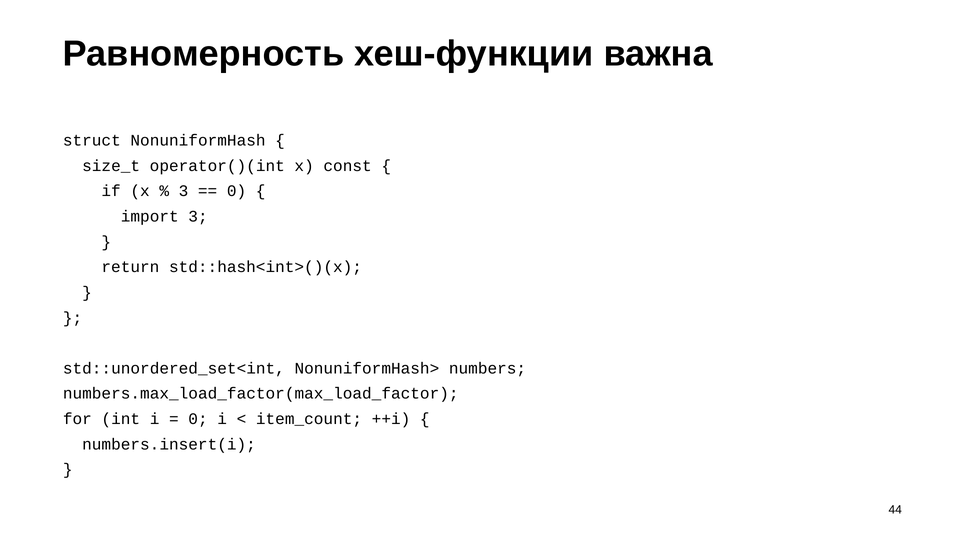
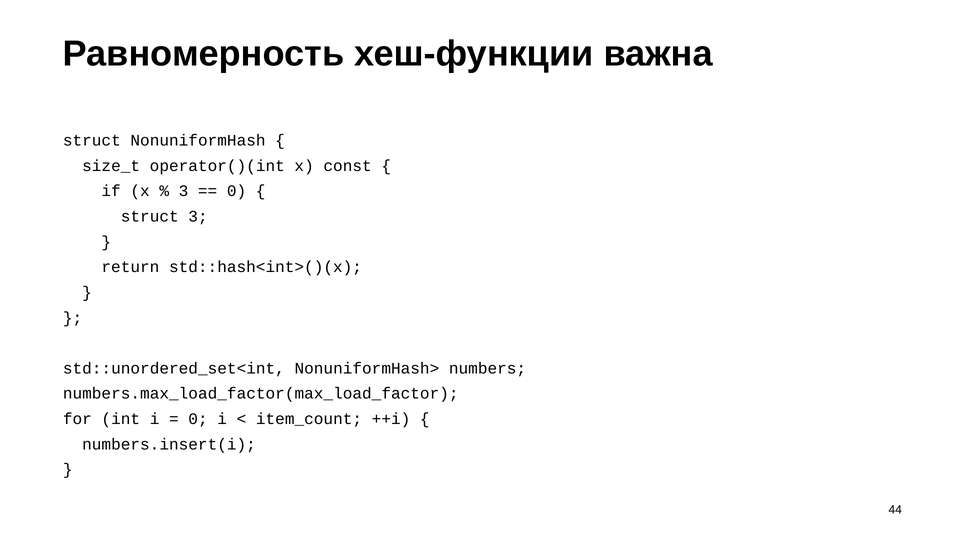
import: import -> struct (150, 217)
